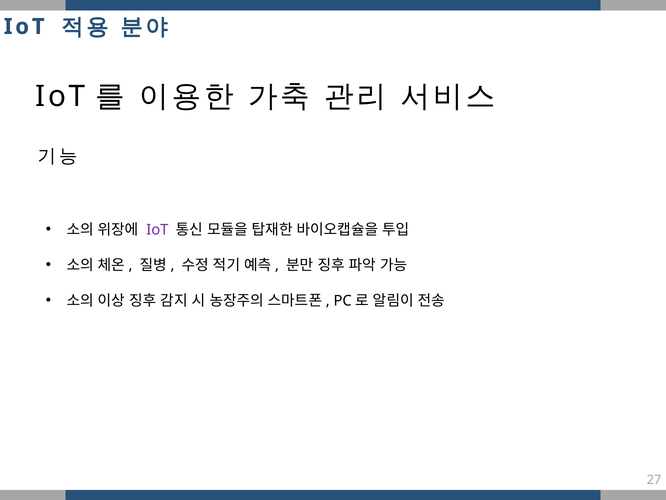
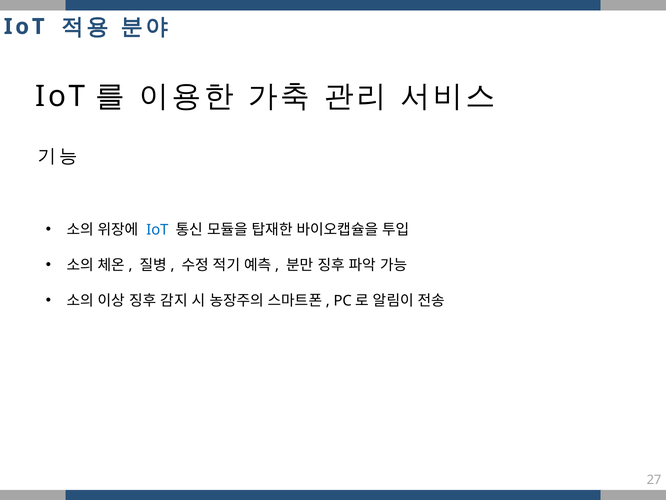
IoT colour: purple -> blue (157, 229)
